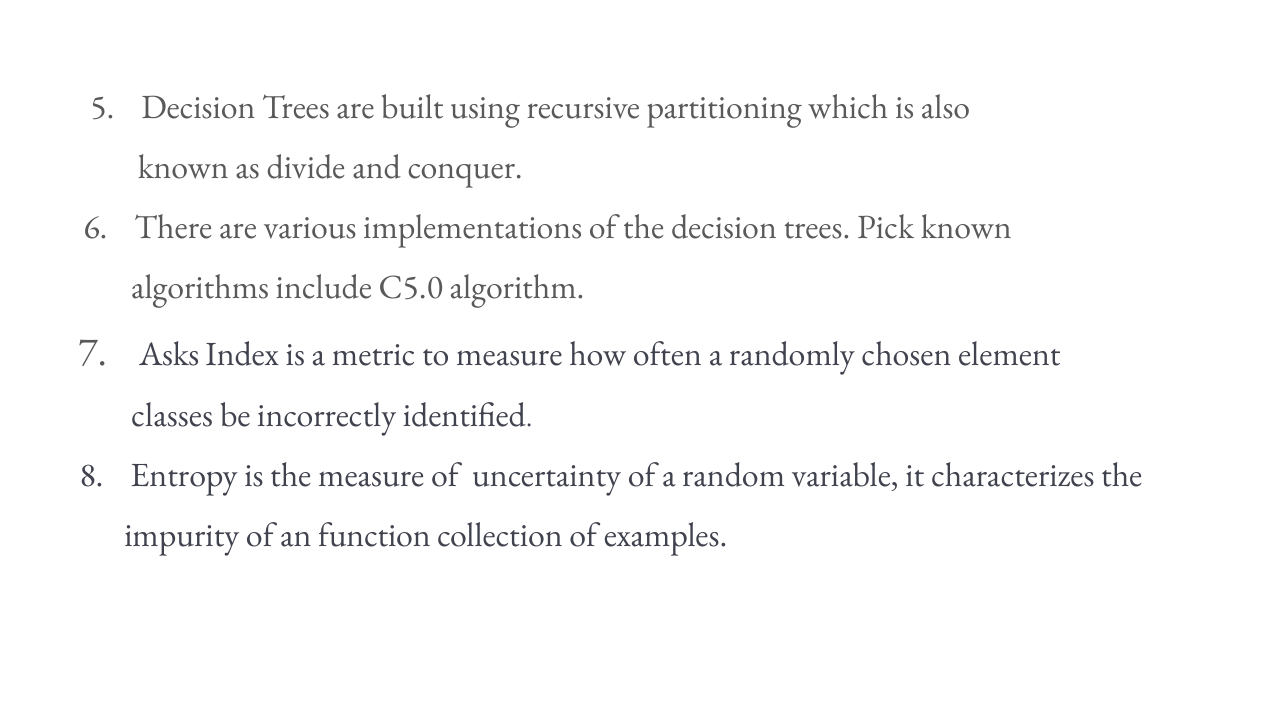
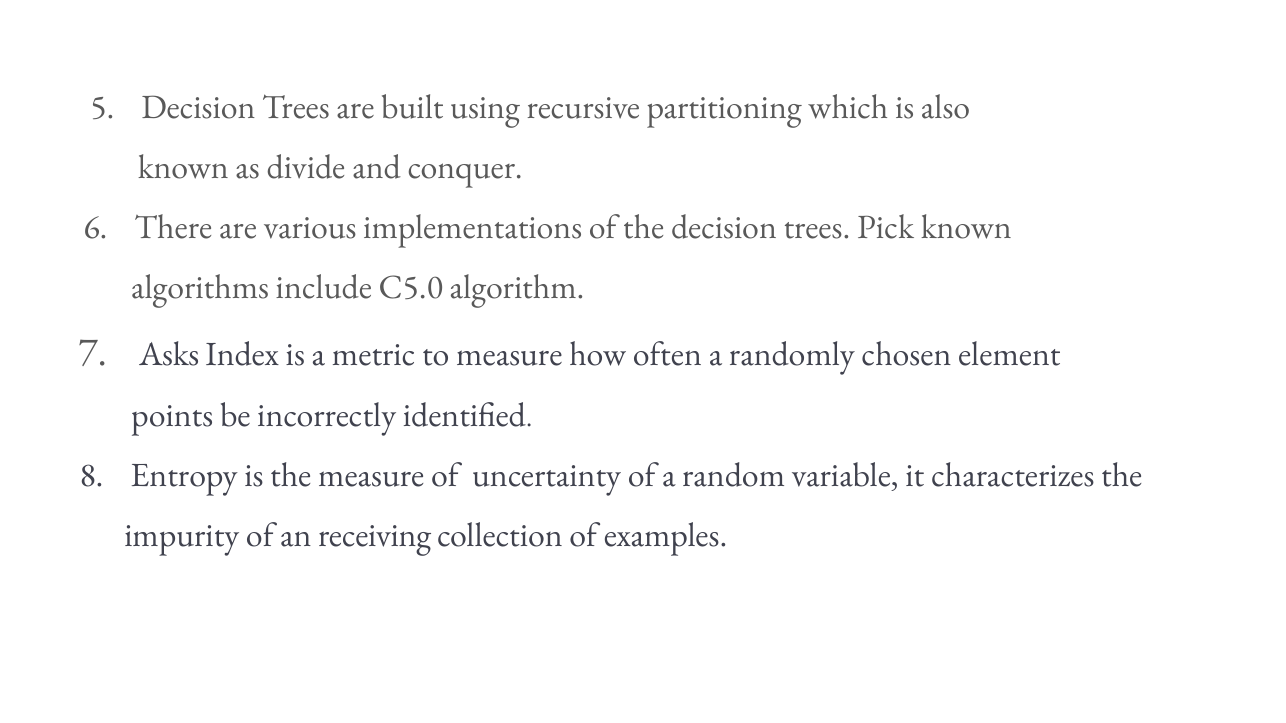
classes: classes -> points (172, 416)
function: function -> receiving (375, 536)
